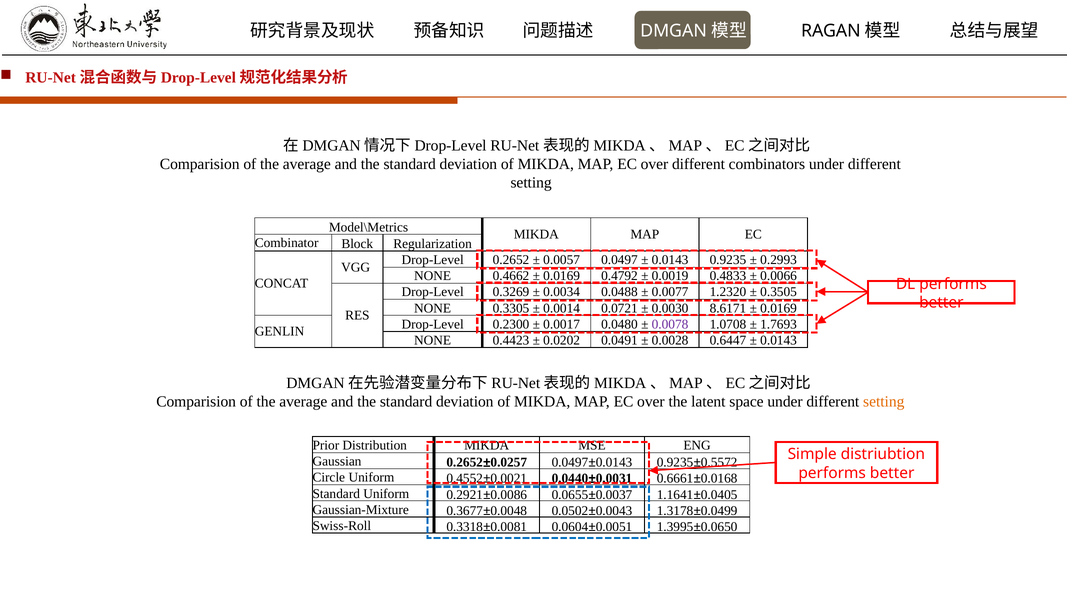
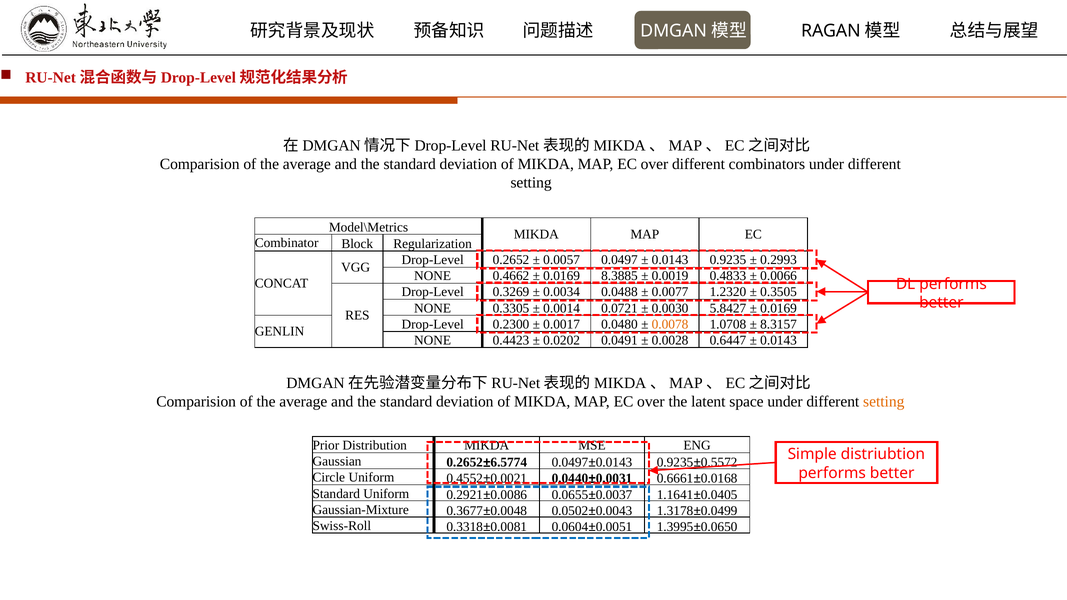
0.4792: 0.4792 -> 8.3885 (619, 276)
8.6171: 8.6171 -> 5.8427 (728, 308)
0.0078 colour: purple -> orange (670, 324)
1.7693: 1.7693 -> 8.3157 (779, 324)
0.0257: 0.0257 -> 6.5774 (509, 463)
